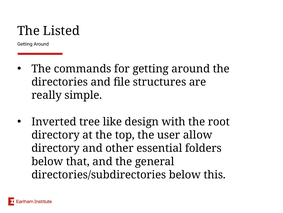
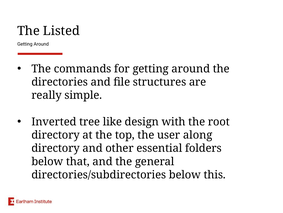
allow: allow -> along (198, 135)
